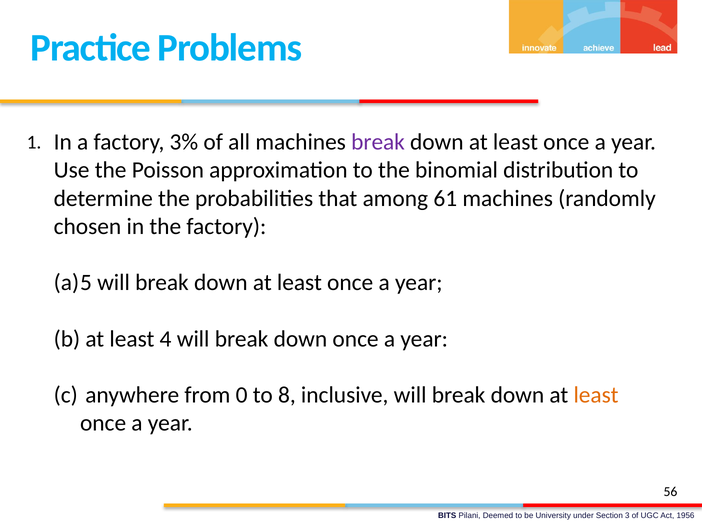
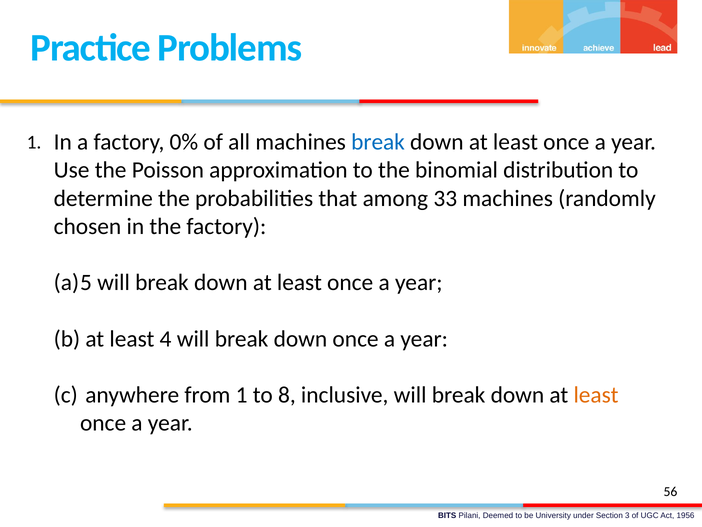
3%: 3% -> 0% (184, 142)
break colour: purple -> blue (378, 142)
61: 61 -> 33 (445, 198)
from 0: 0 -> 1 (242, 395)
